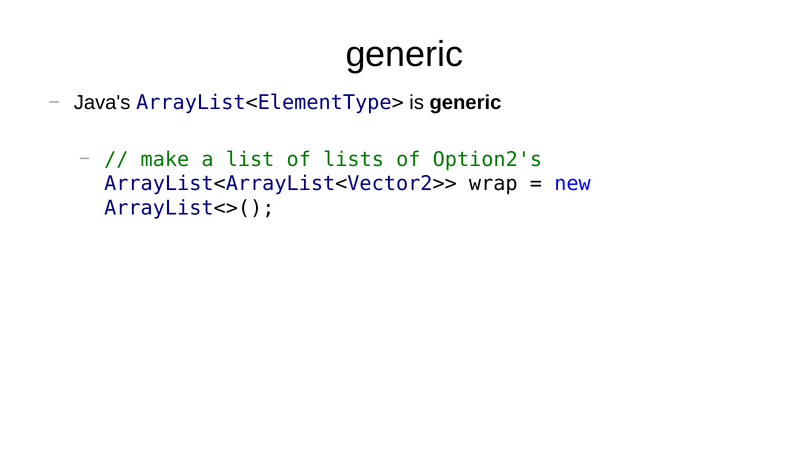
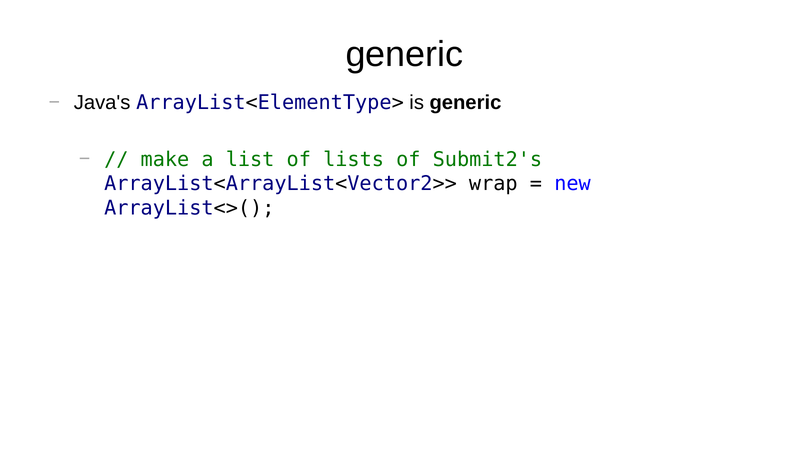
Option2's: Option2's -> Submit2's (487, 159)
